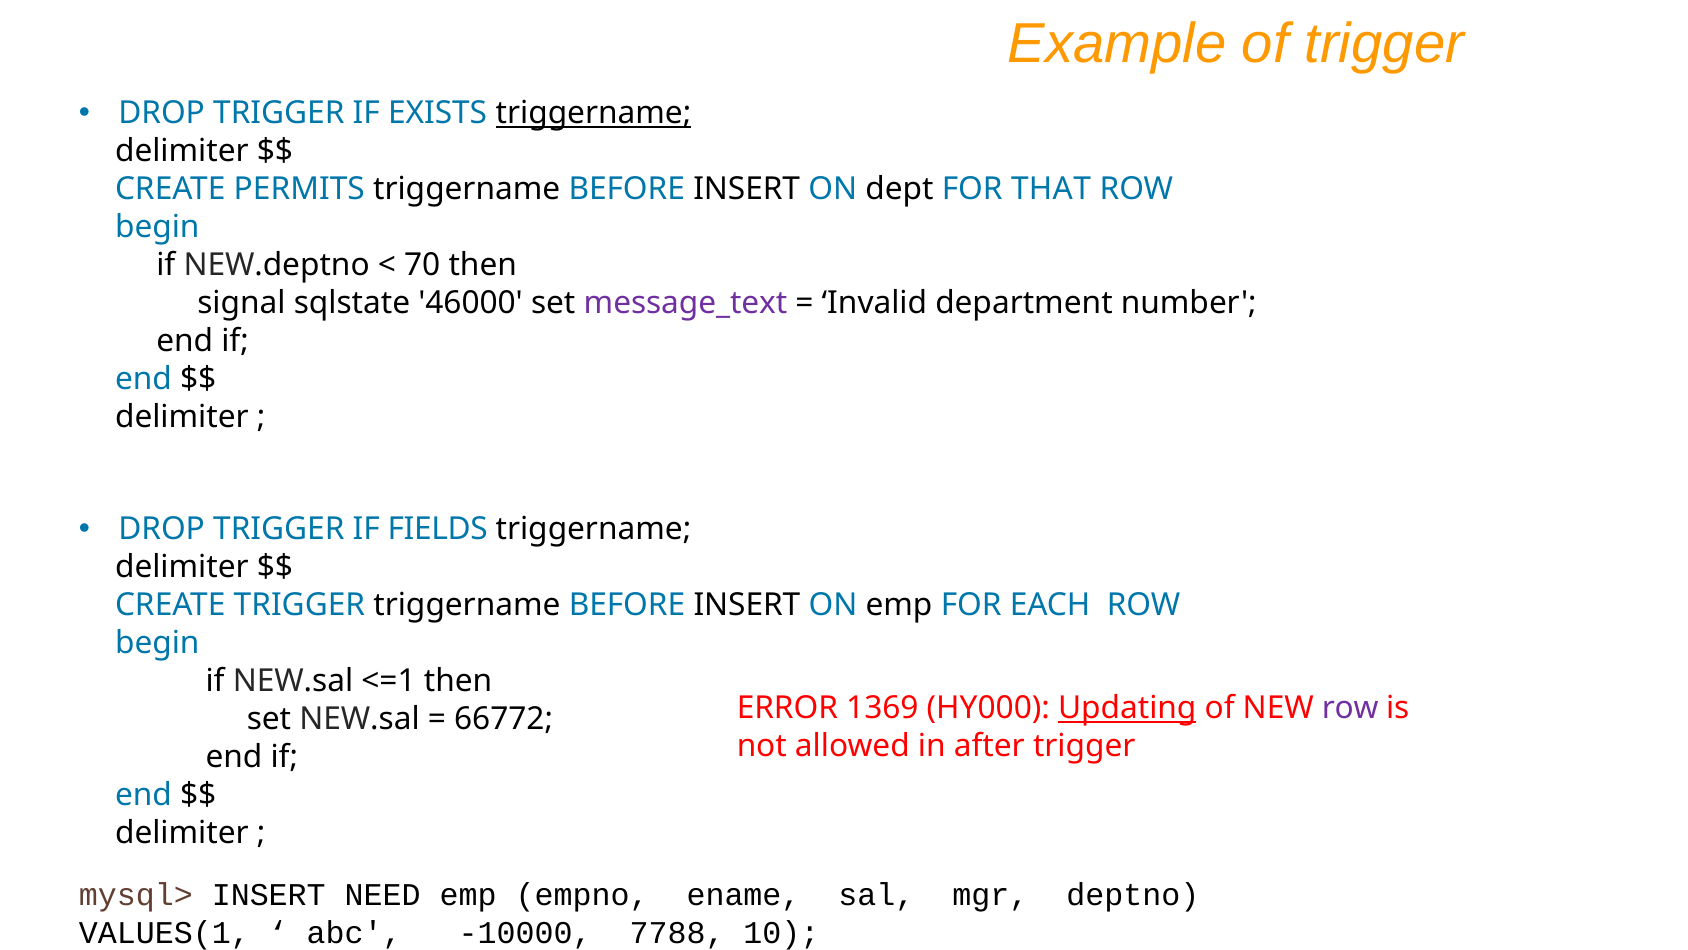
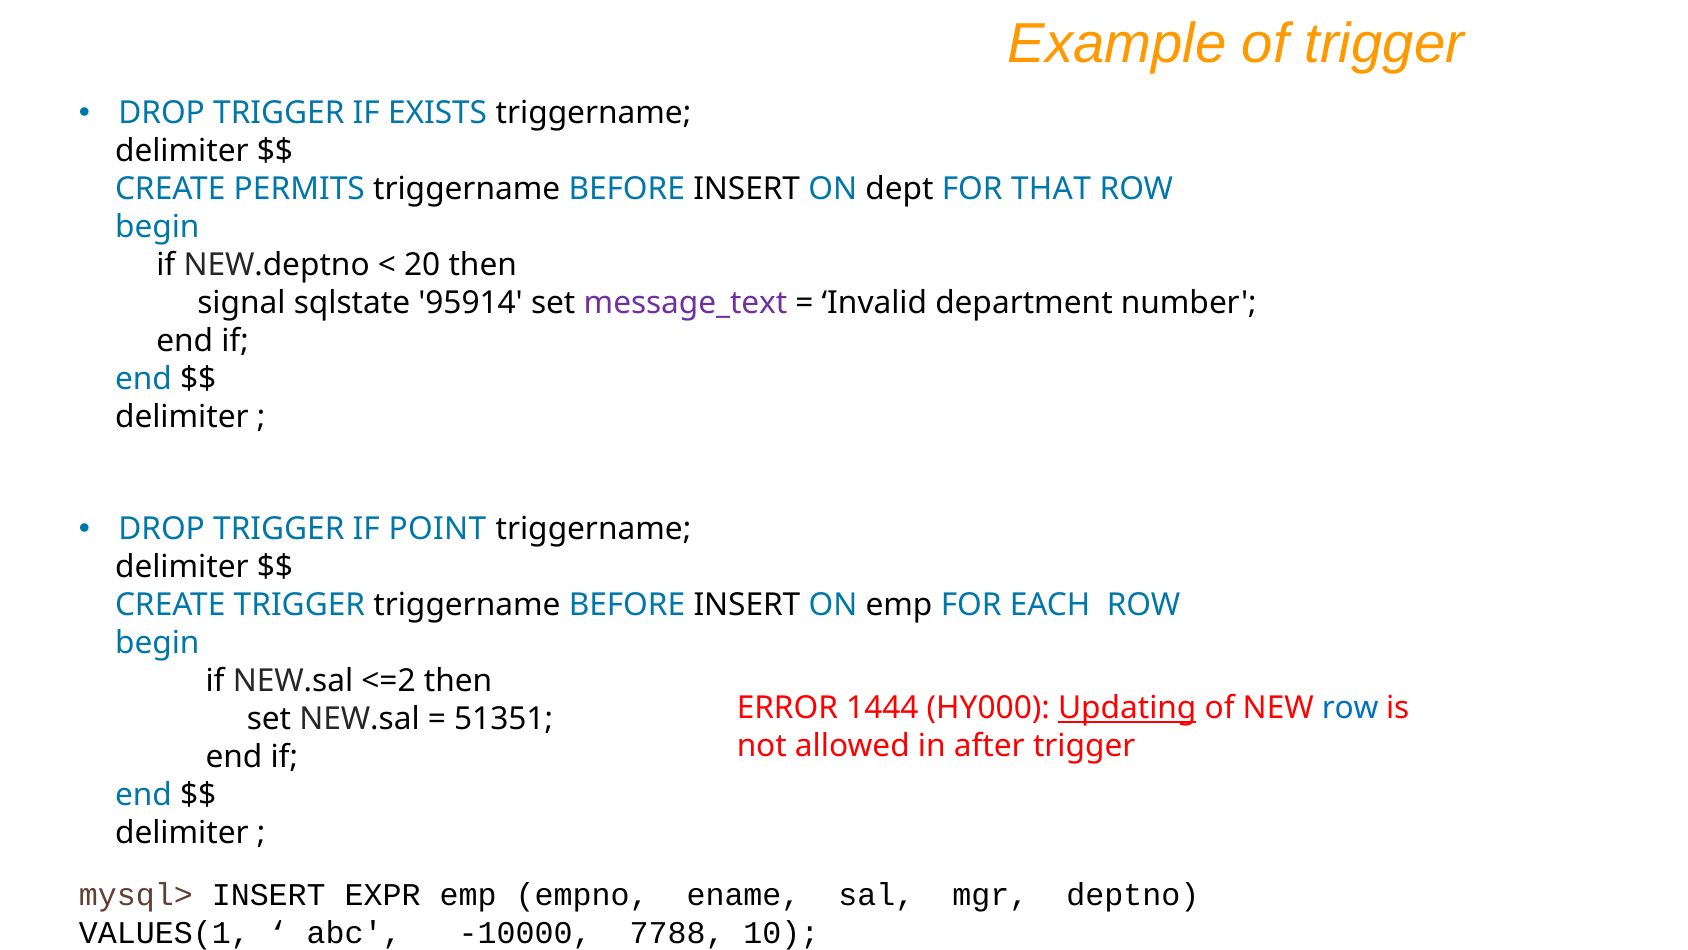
triggername underline: present -> none (593, 113)
70: 70 -> 20 (422, 265)
46000: 46000 -> 95914 (471, 303)
FIELDS: FIELDS -> POINT (437, 529)
<=1: <=1 -> <=2 (388, 681)
1369: 1369 -> 1444 (882, 708)
row colour: purple -> blue (1350, 708)
66772: 66772 -> 51351 (504, 719)
NEED: NEED -> EXPR (383, 895)
